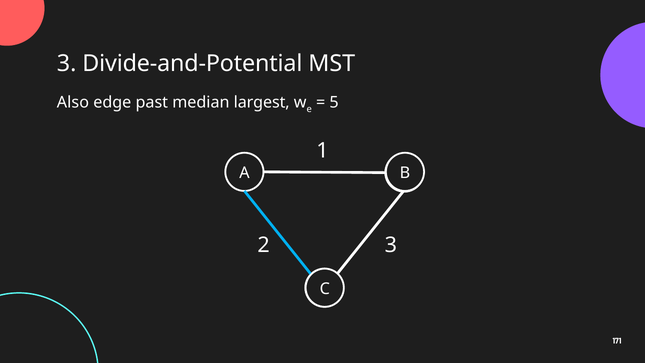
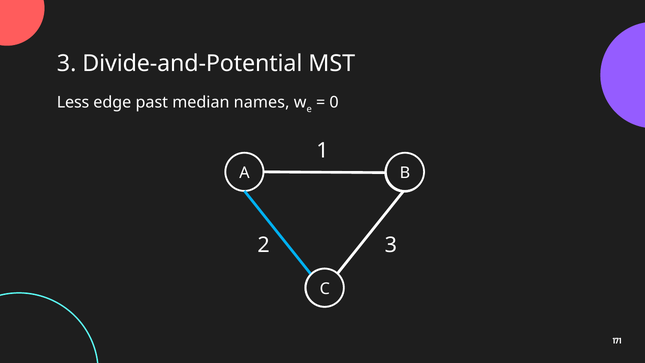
Also: Also -> Less (73, 103)
largest: largest -> names (262, 103)
5: 5 -> 0 (334, 103)
